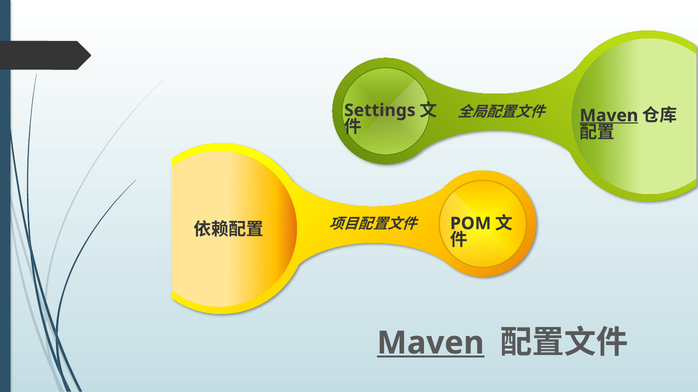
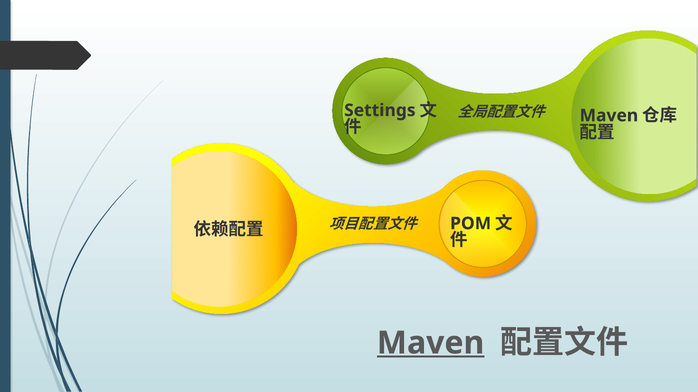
Maven underline: present -> none (609, 116)
